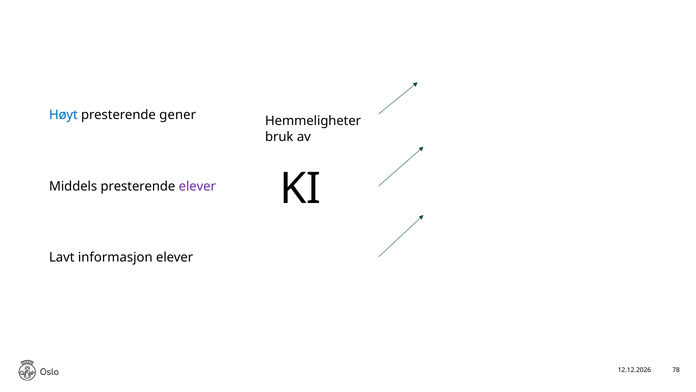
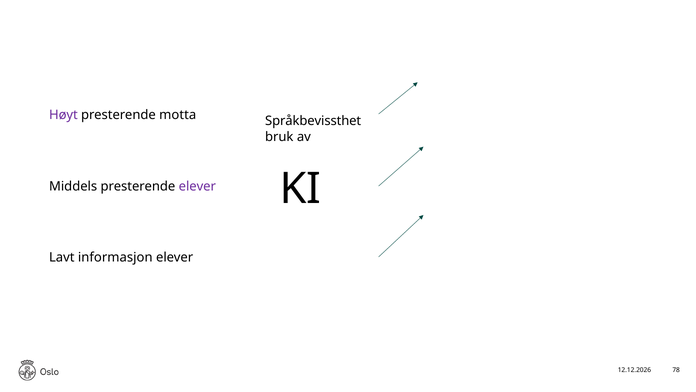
Høyt colour: blue -> purple (63, 115)
gener: gener -> motta (178, 115)
Hemmeligheter: Hemmeligheter -> Språkbevissthet (313, 121)
